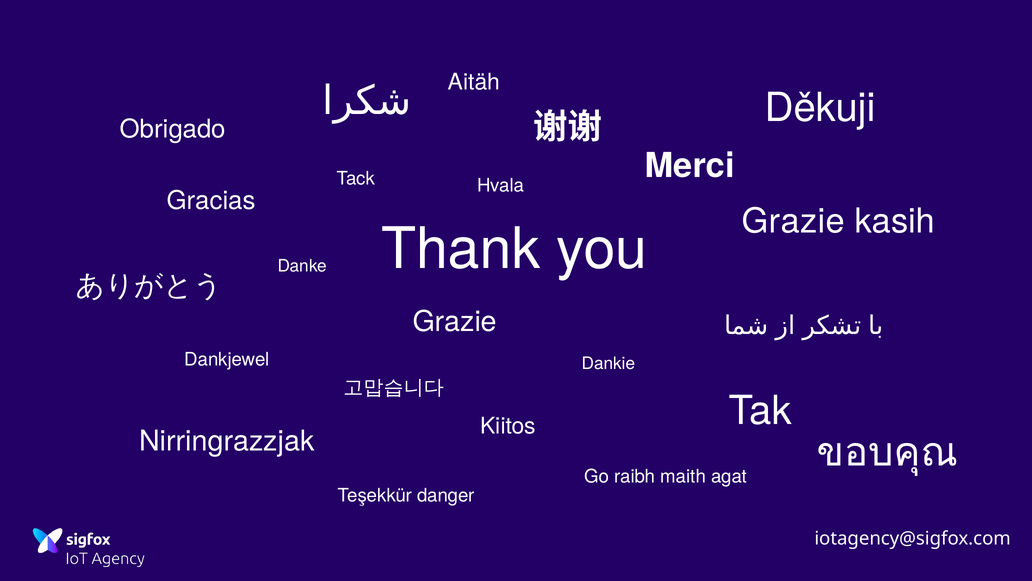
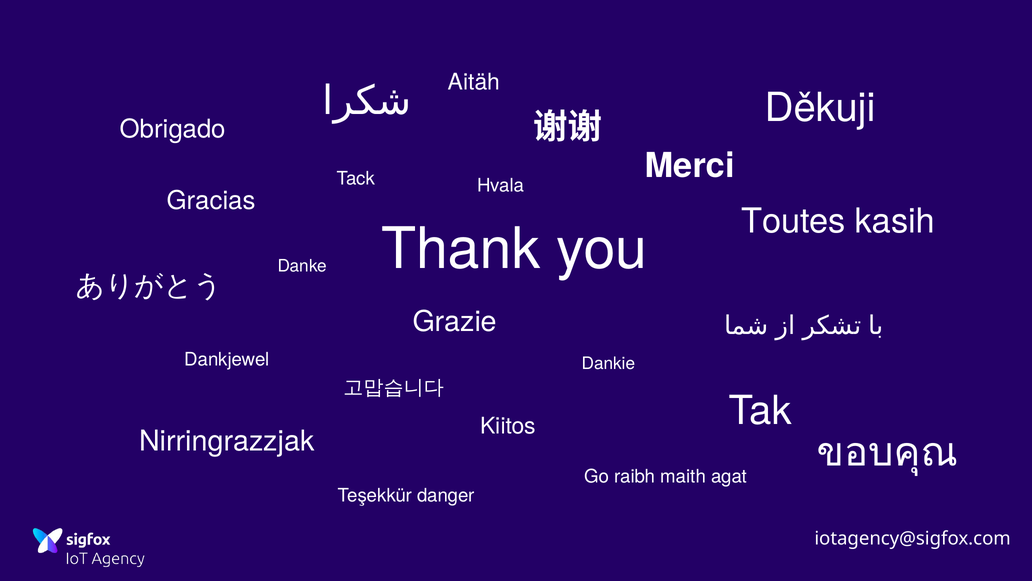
Grazie: Grazie -> Toutes (793, 221)
